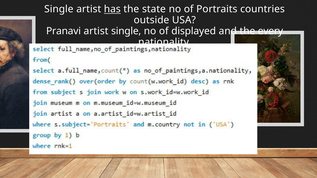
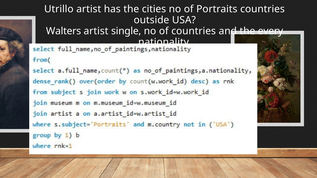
Single: Single -> Utrillo (59, 9)
has underline: present -> none (112, 9)
state: state -> cities (154, 9)
Pranavi: Pranavi -> Walters (64, 31)
of displayed: displayed -> countries (194, 31)
